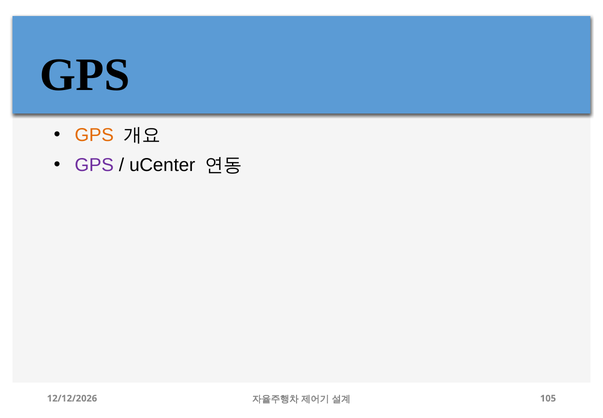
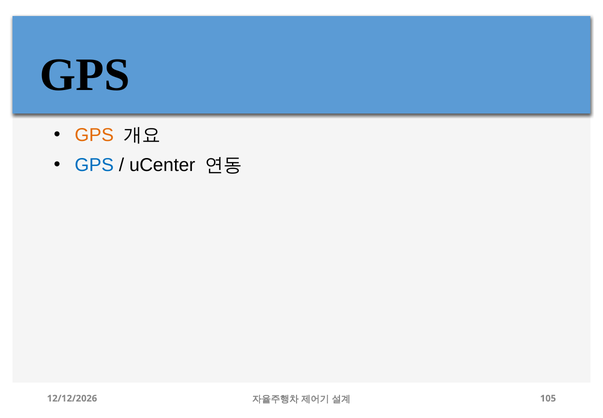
GPS colour: purple -> blue (94, 165)
